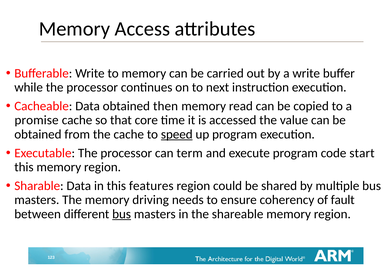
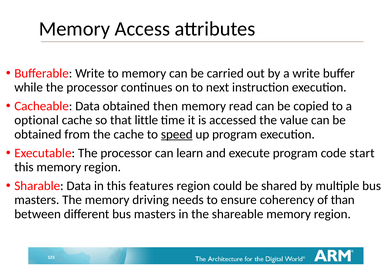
promise: promise -> optional (37, 120)
core: core -> little (146, 120)
term: term -> learn (190, 153)
fault: fault -> than (343, 200)
bus underline: present -> none (122, 214)
